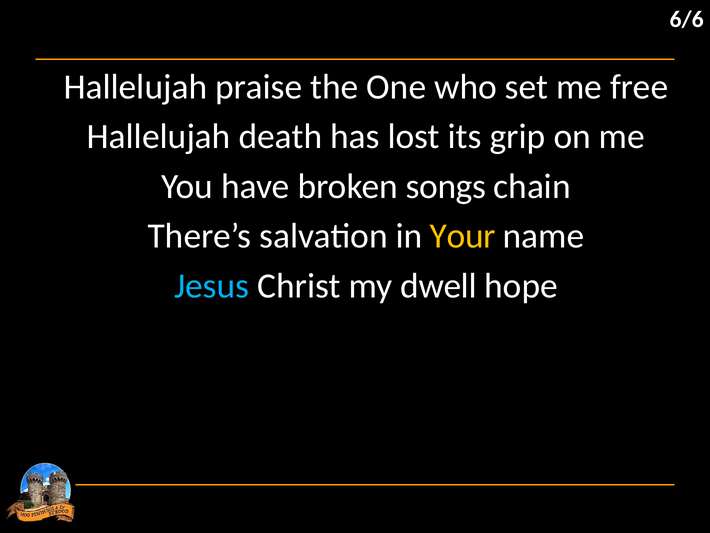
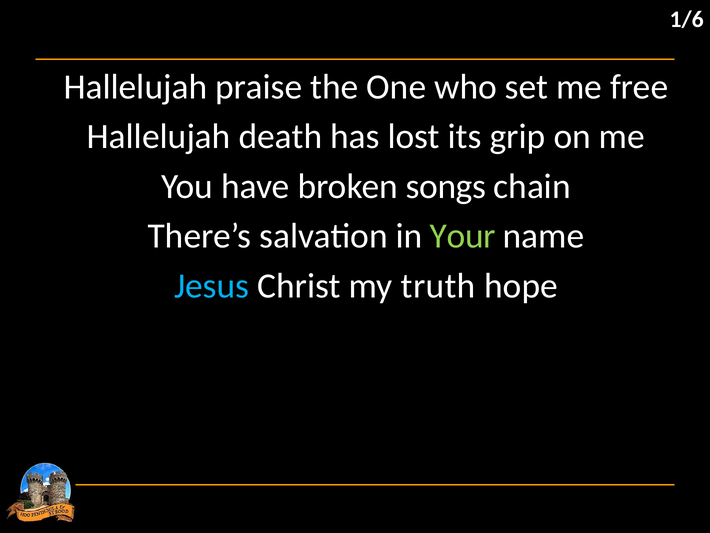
6/6: 6/6 -> 1/6 (687, 19)
Your colour: yellow -> light green (463, 236)
dwell: dwell -> truth (438, 286)
